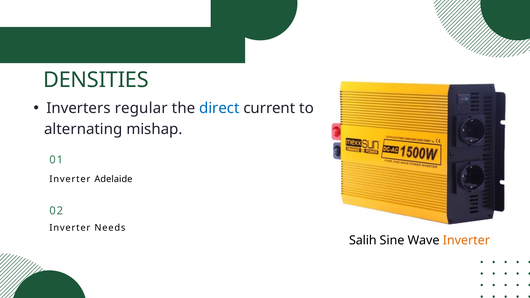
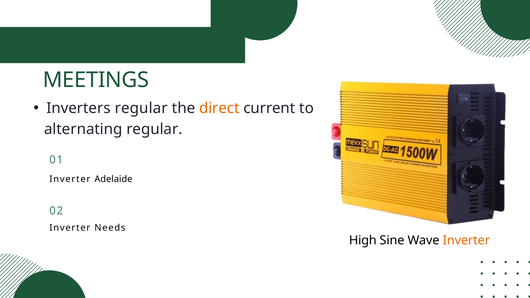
DENSITIES: DENSITIES -> MEETINGS (96, 80)
direct colour: blue -> orange (219, 108)
alternating mishap: mishap -> regular (154, 129)
Salih: Salih -> High (363, 241)
